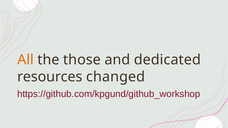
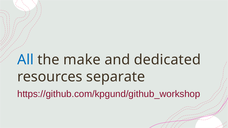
All colour: orange -> blue (25, 60)
those: those -> make (82, 60)
changed: changed -> separate (116, 77)
